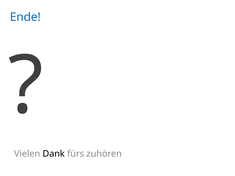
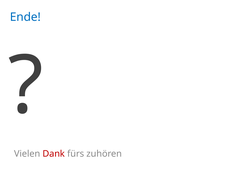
Dank colour: black -> red (54, 154)
